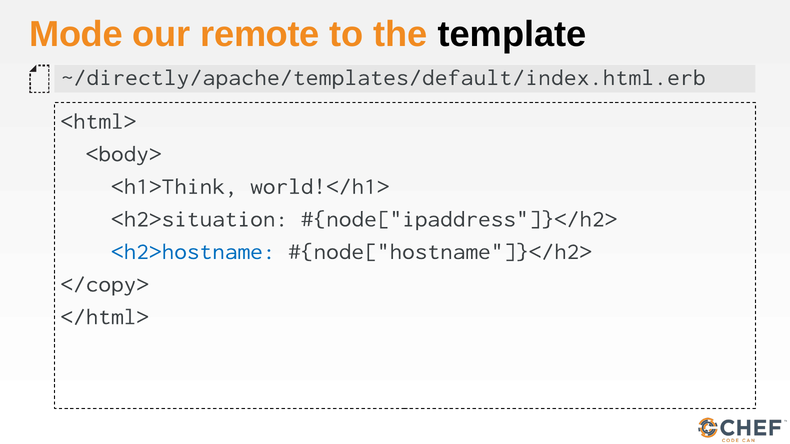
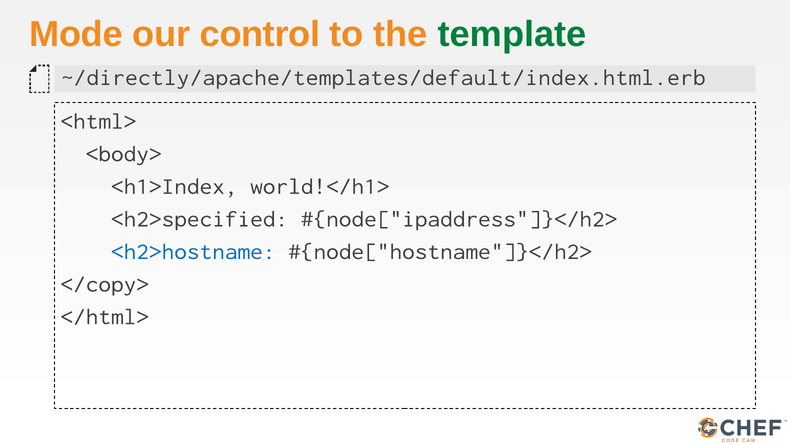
remote: remote -> control (260, 34)
template colour: black -> green (512, 34)
<h1>Think: <h1>Think -> <h1>Index (174, 186)
<h2>situation: <h2>situation -> <h2>specified (200, 219)
